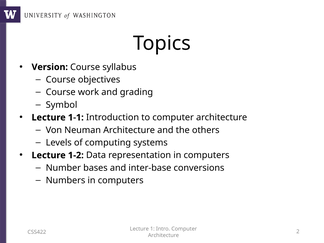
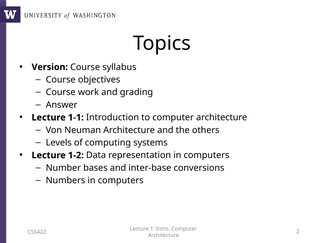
Symbol: Symbol -> Answer (62, 105)
